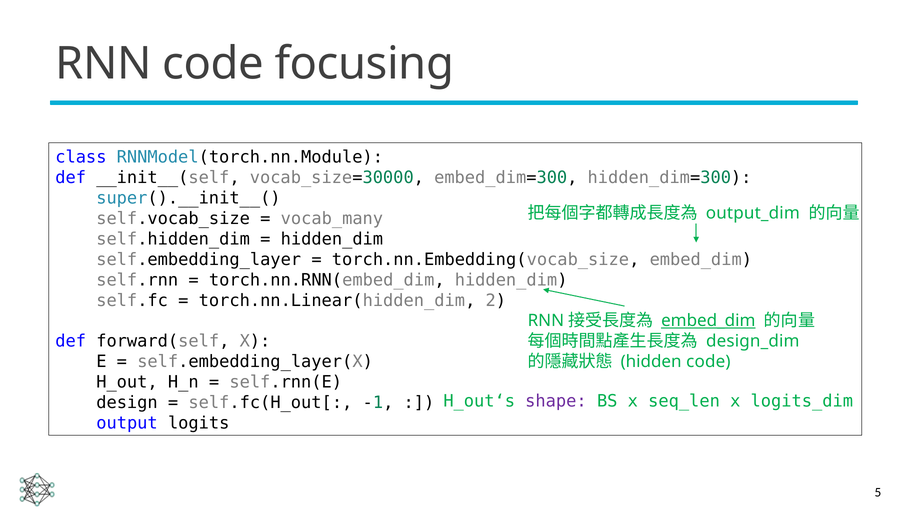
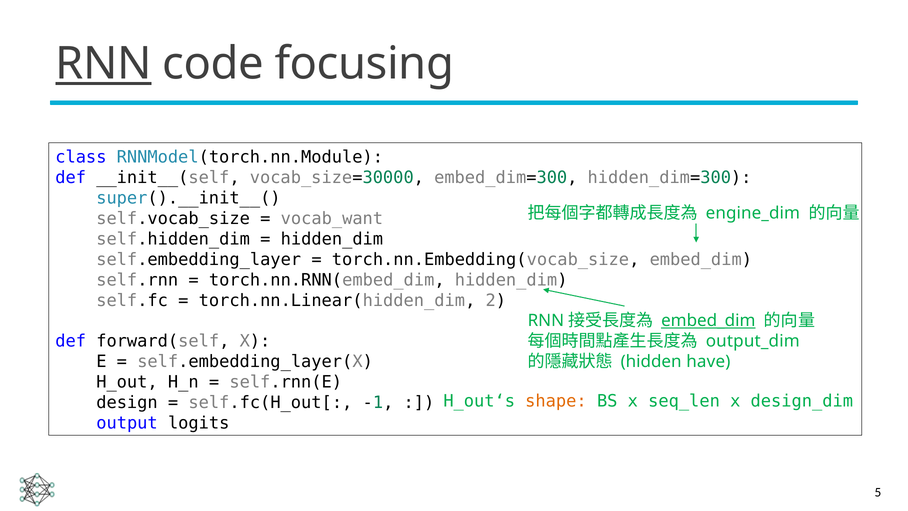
RNN underline: none -> present (104, 64)
output_dim: output_dim -> engine_dim (753, 213)
vocab_many: vocab_many -> vocab_want (332, 219)
design_dim: design_dim -> output_dim (753, 341)
hidden code: code -> have (708, 361)
shape colour: purple -> orange (556, 401)
logits_dim: logits_dim -> design_dim (802, 401)
